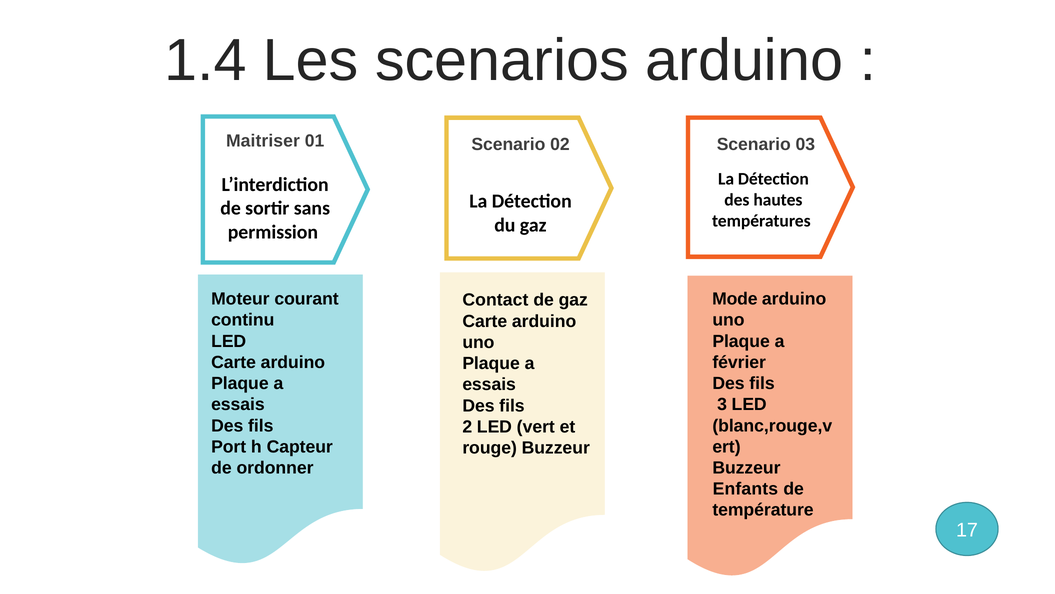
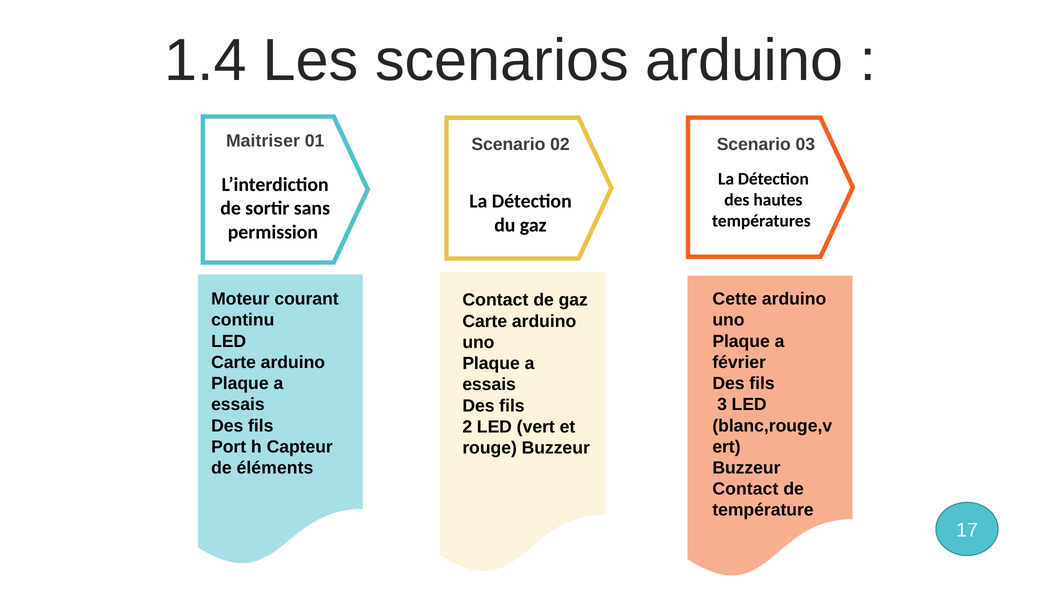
Mode: Mode -> Cette (735, 299)
ordonner: ordonner -> éléments (275, 468)
Enfants: Enfants -> Contact (745, 489)
